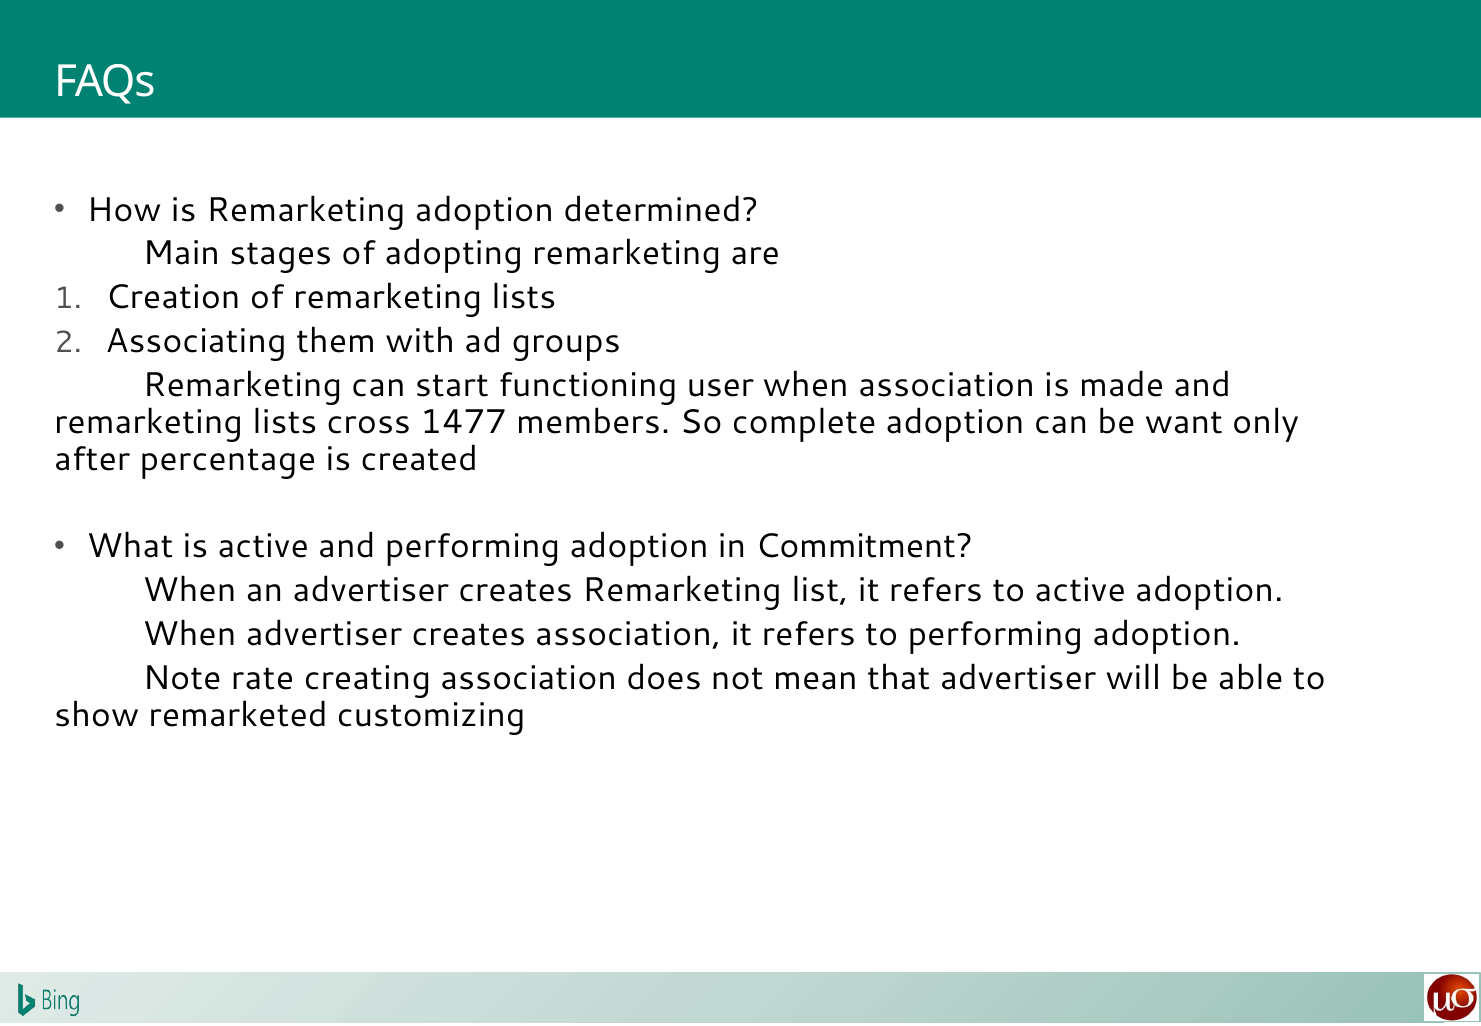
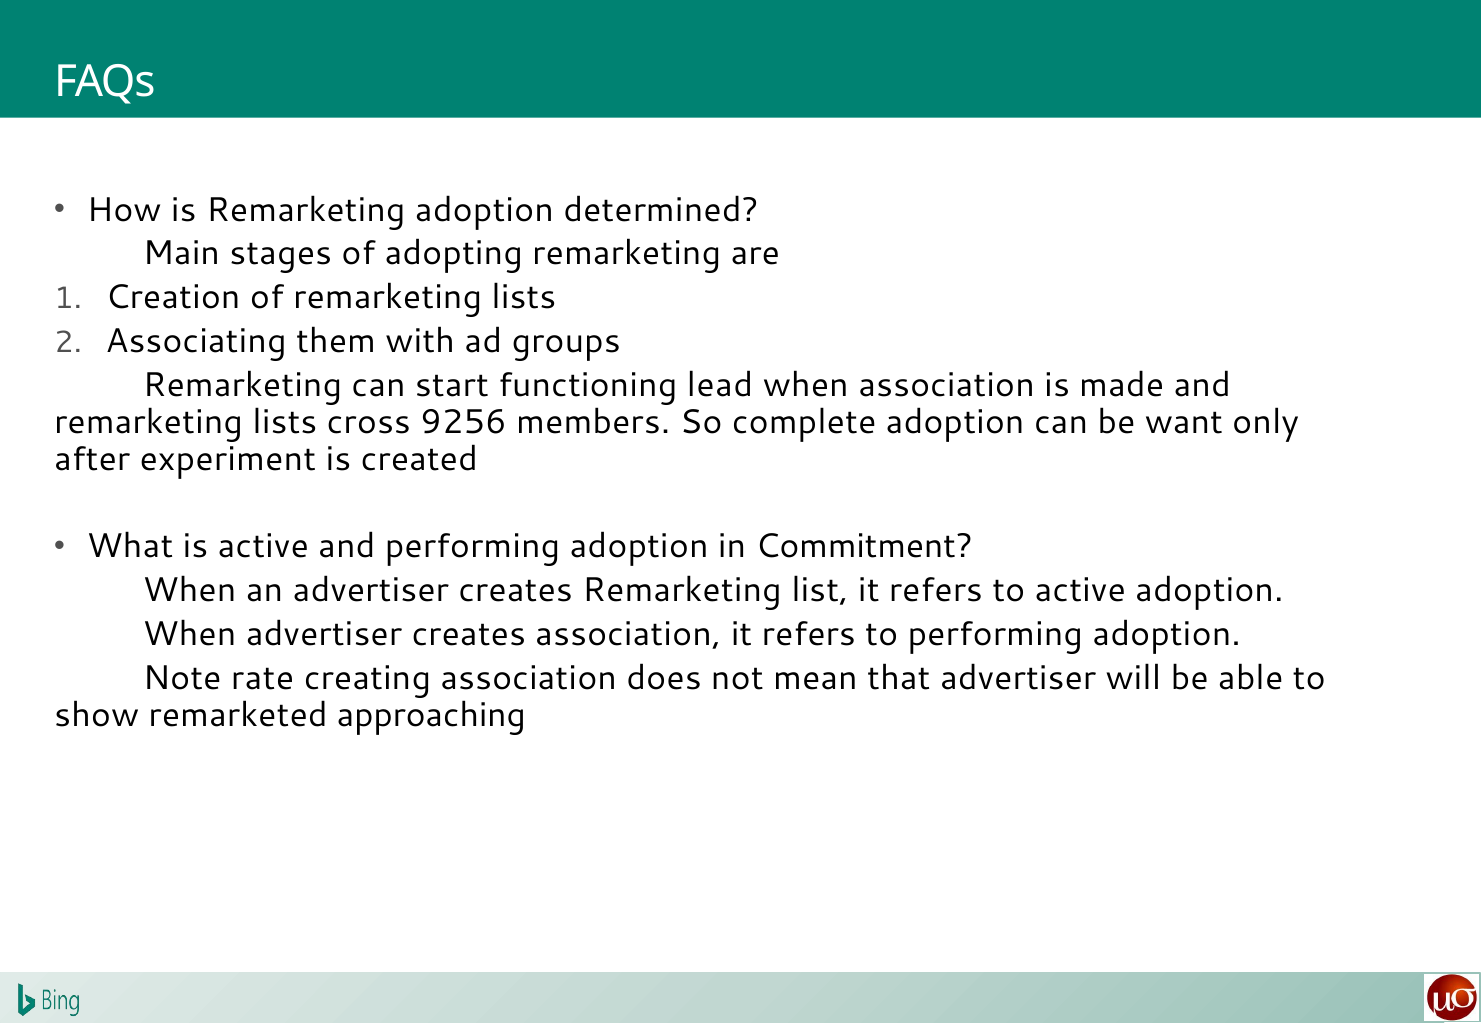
user: user -> lead (720, 385)
1477: 1477 -> 9256 (463, 422)
percentage: percentage -> experiment (228, 459)
customizing: customizing -> approaching (431, 714)
